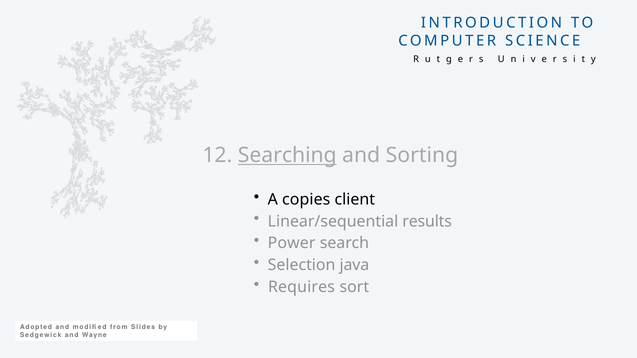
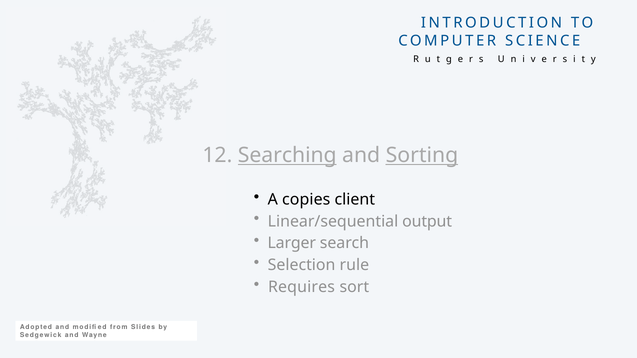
Sorting underline: none -> present (422, 156)
results: results -> output (427, 221)
Power: Power -> Larger (292, 243)
java: java -> rule (354, 265)
